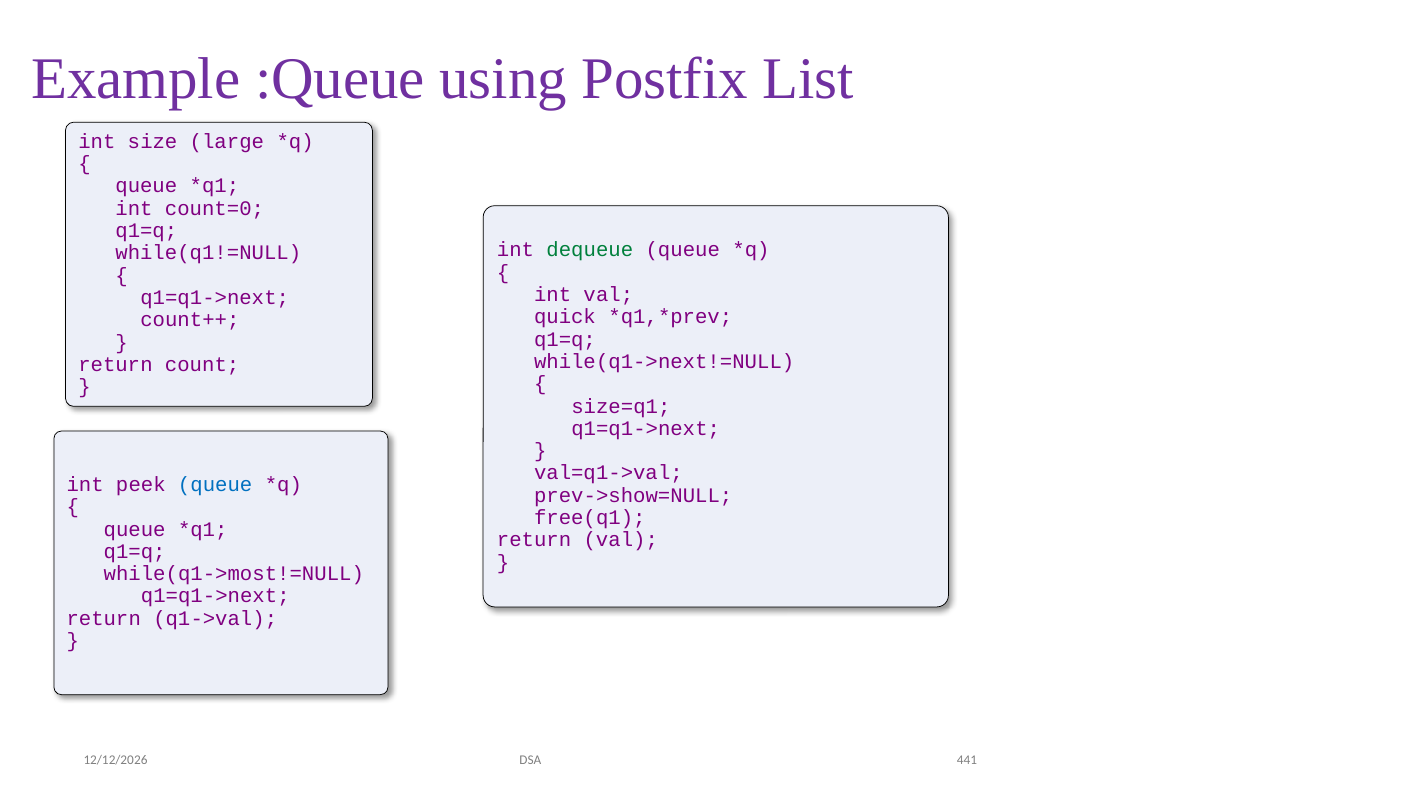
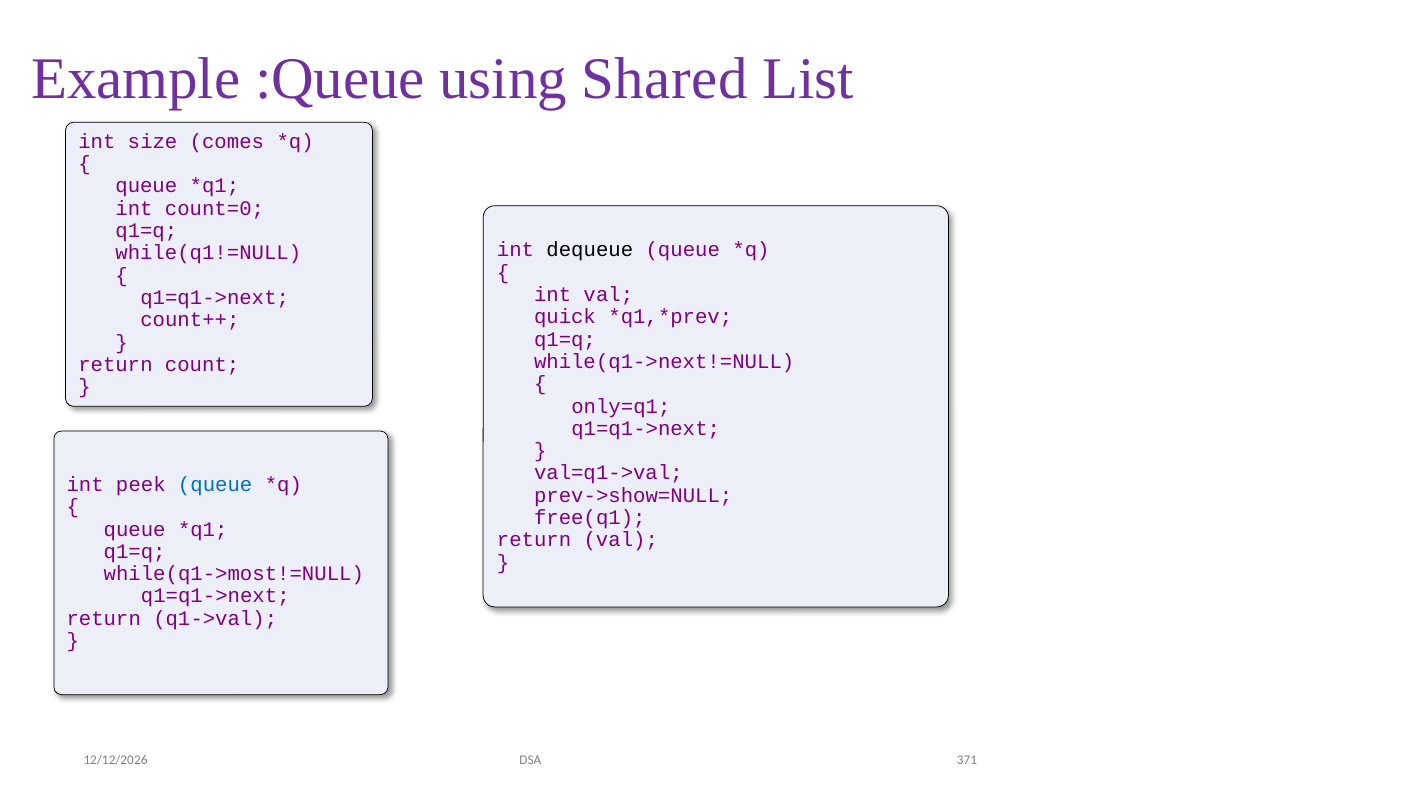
Postfix: Postfix -> Shared (665, 79)
large: large -> comes (227, 141)
dequeue colour: green -> black (590, 250)
size=q1: size=q1 -> only=q1 (621, 406)
441: 441 -> 371 (967, 759)
